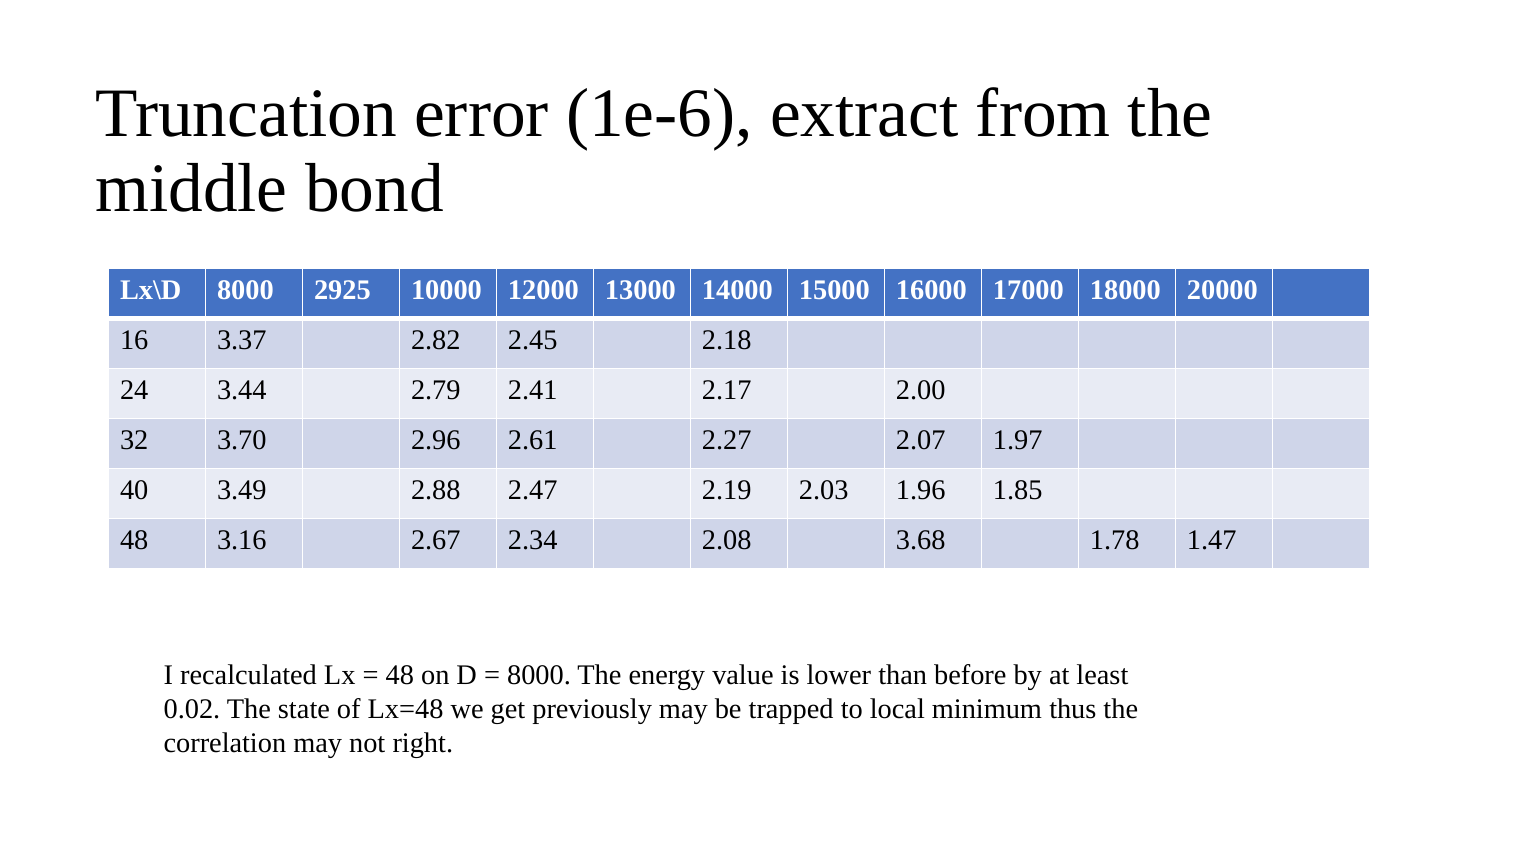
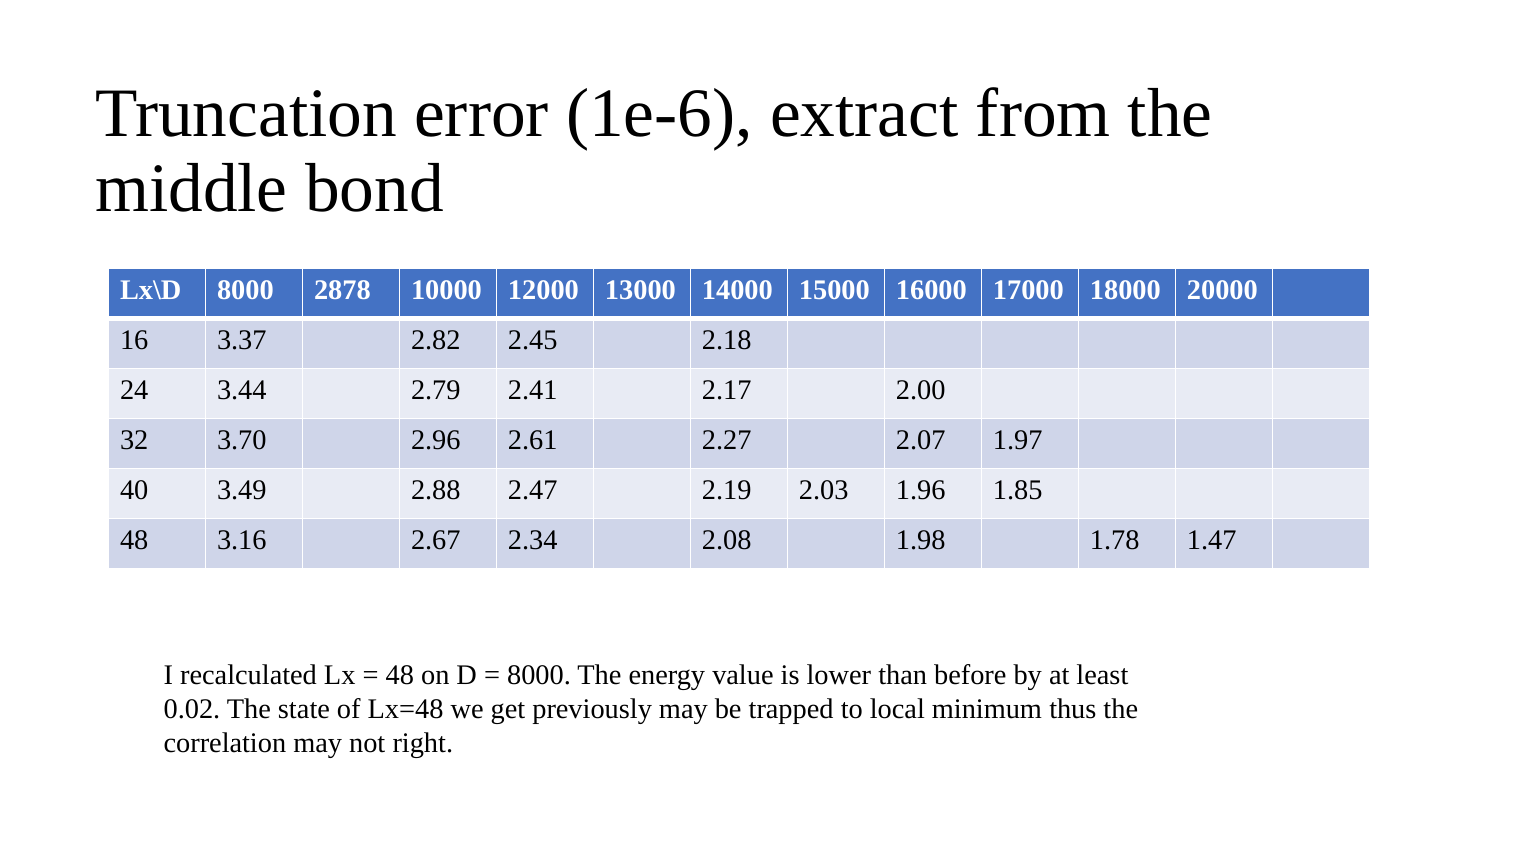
2925: 2925 -> 2878 (342, 290)
3.68: 3.68 -> 1.98 (921, 540)
